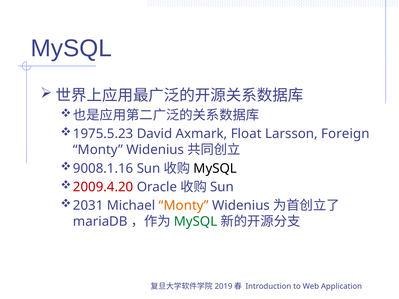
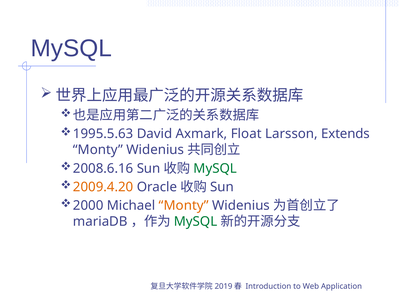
1975.5.23: 1975.5.23 -> 1995.5.63 (103, 134)
Foreign: Foreign -> Extends (345, 134)
9008.1.16: 9008.1.16 -> 2008.6.16 (103, 169)
MySQL colour: black -> green (215, 169)
2009.4.20 colour: red -> orange (103, 187)
2031: 2031 -> 2000 (88, 206)
